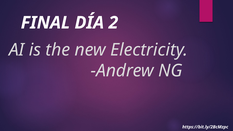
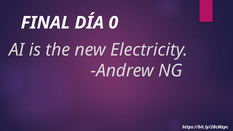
2: 2 -> 0 (113, 23)
